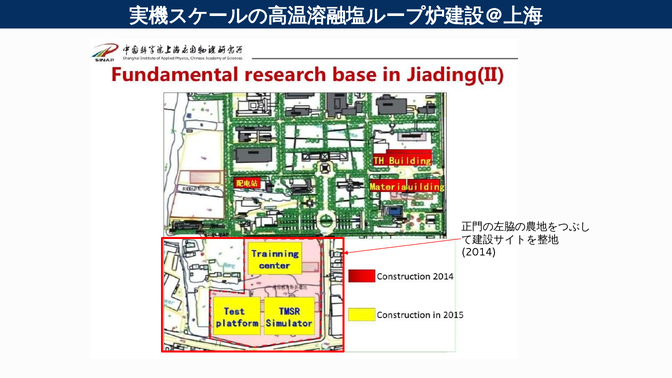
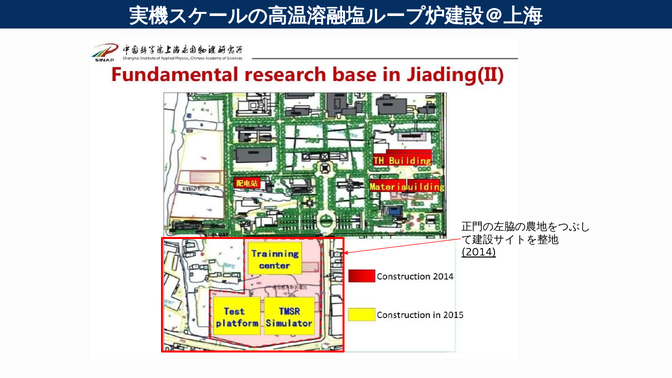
2014 underline: none -> present (479, 252)
